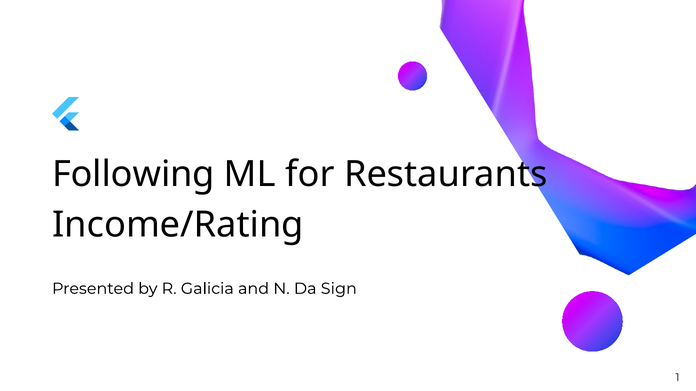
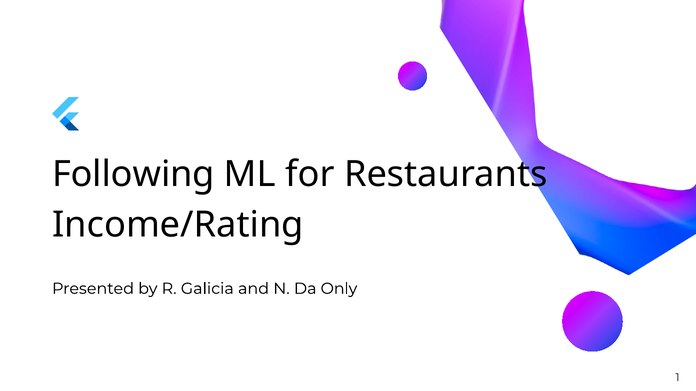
Sign: Sign -> Only (339, 289)
